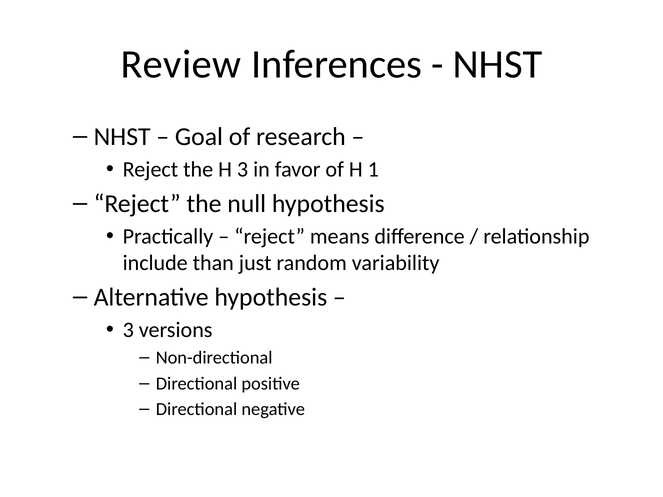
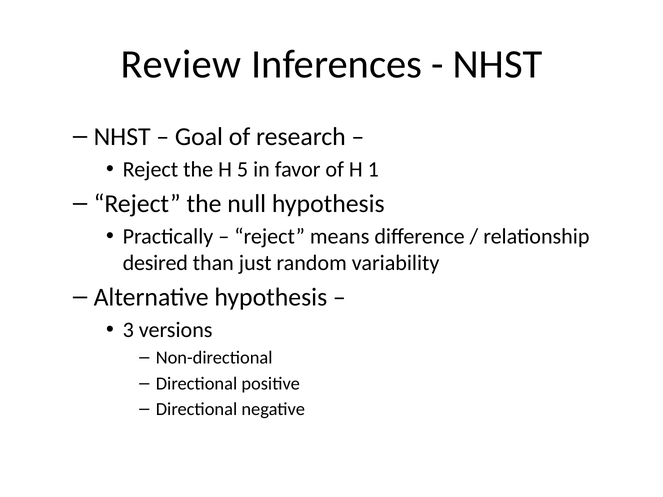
H 3: 3 -> 5 (243, 170)
include: include -> desired (155, 263)
